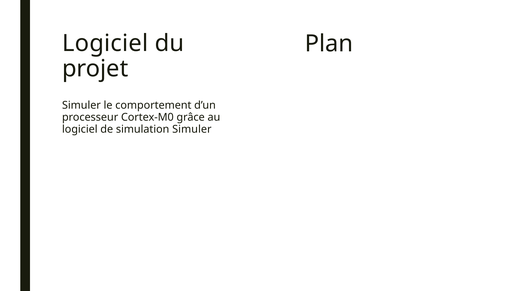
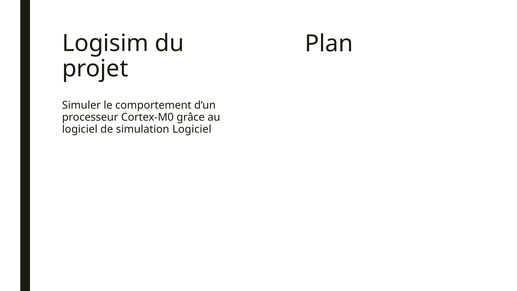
Logiciel: Logiciel -> Logisim (105, 43)
simulation Simuler: Simuler -> Logiciel (192, 129)
